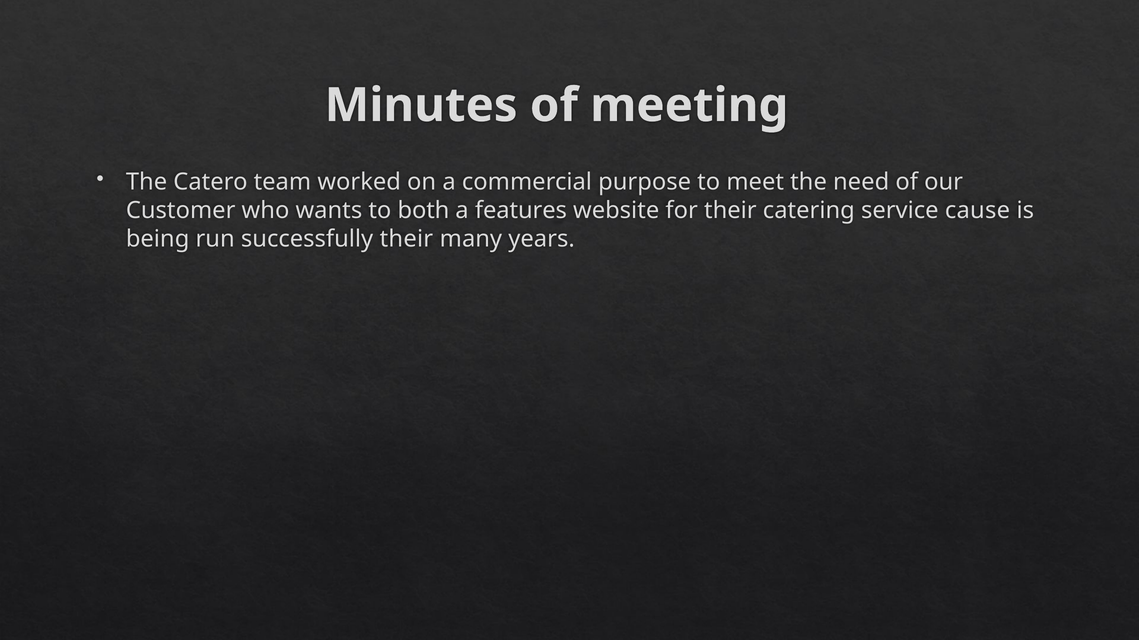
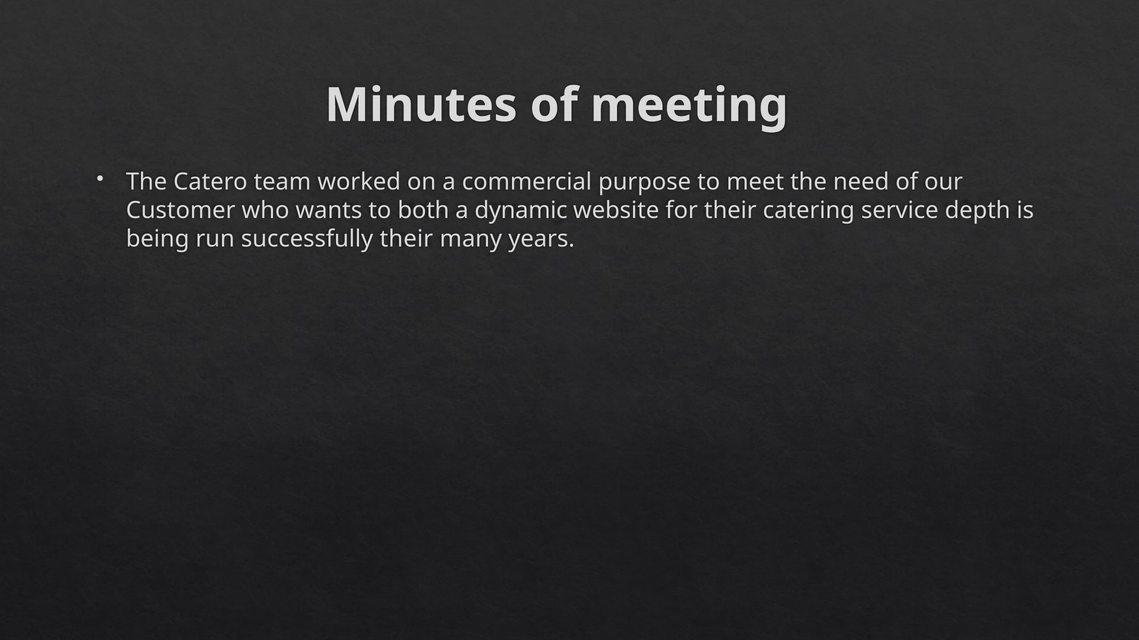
features: features -> dynamic (521, 211)
cause: cause -> depth (978, 211)
